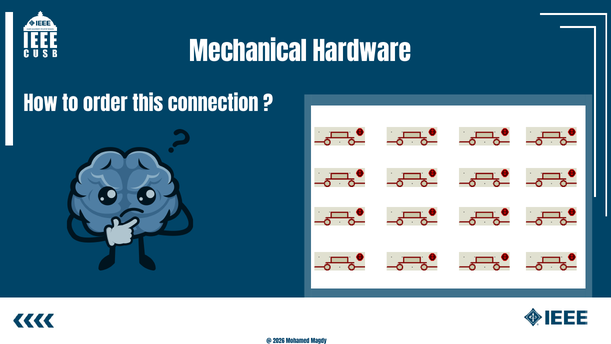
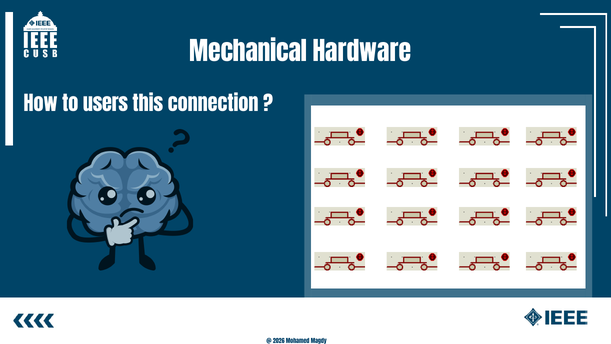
order: order -> users (105, 104)
